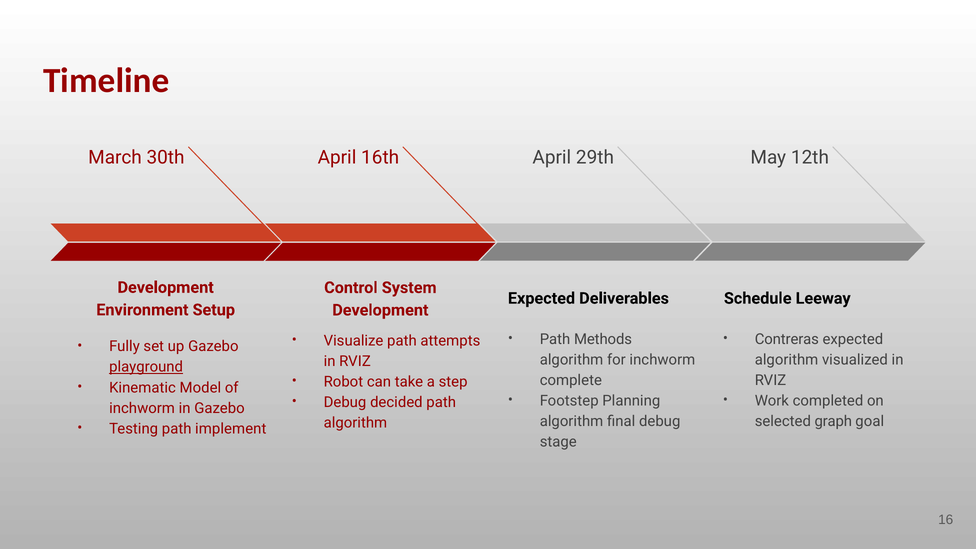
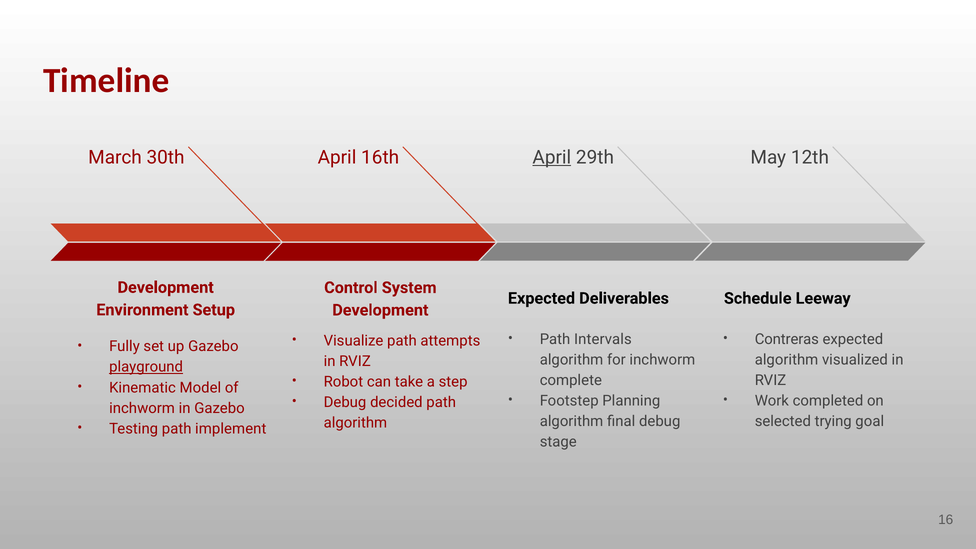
April underline: none -> present (552, 157)
Methods: Methods -> Intervals (603, 339)
graph: graph -> trying (833, 421)
